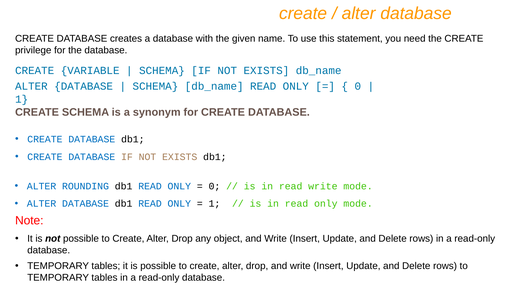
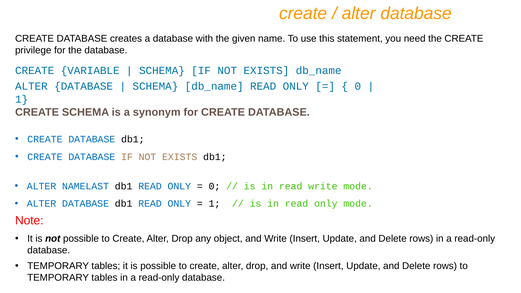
ROUNDING: ROUNDING -> NAMELAST (86, 186)
